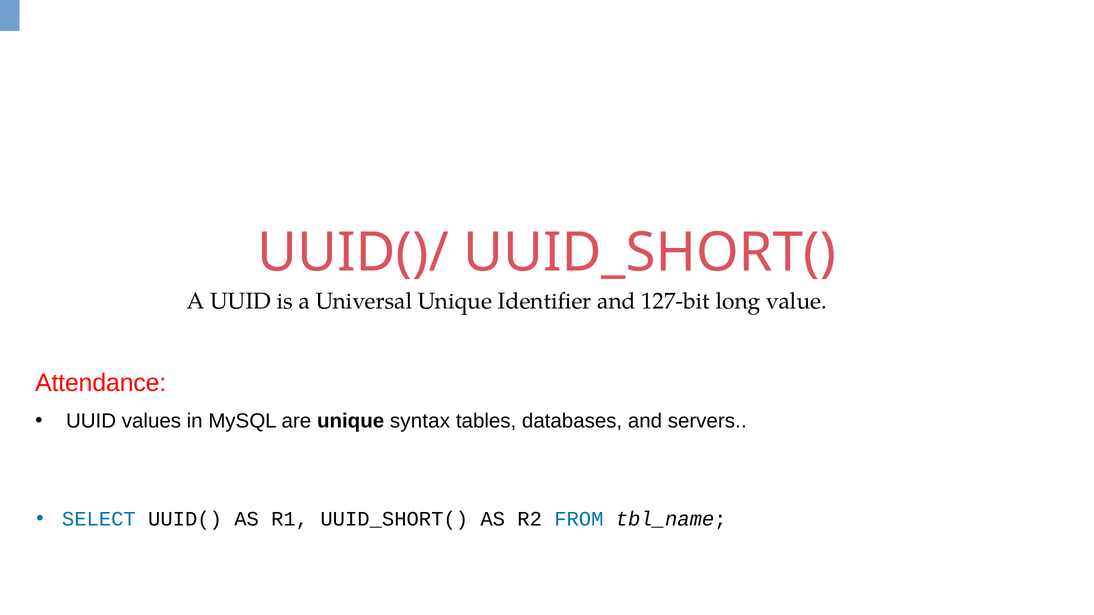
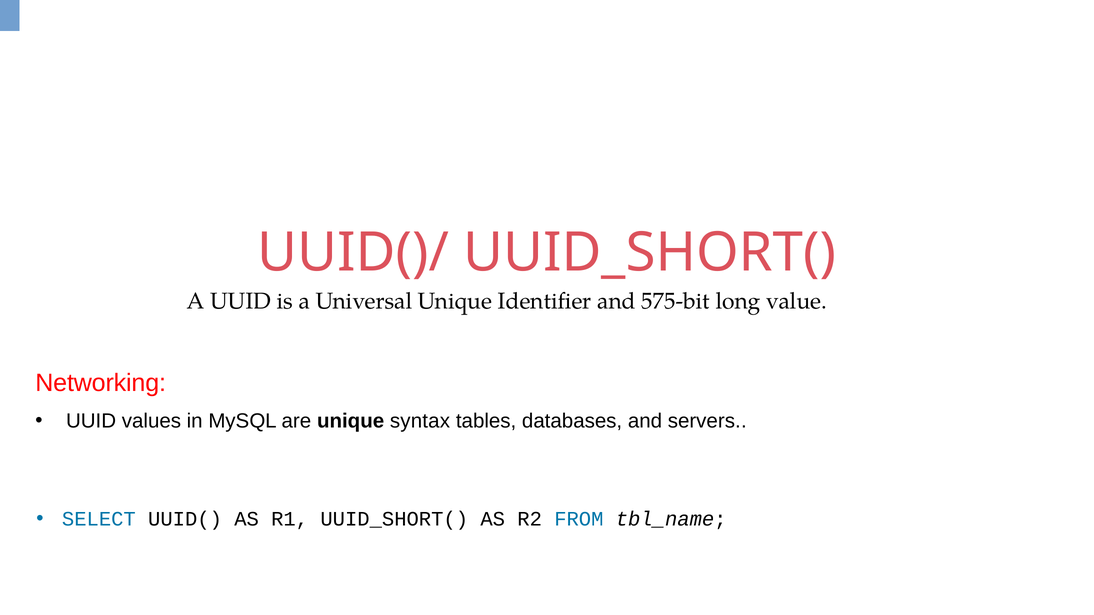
127-bit: 127-bit -> 575-bit (676, 302)
Attendance: Attendance -> Networking (101, 383)
